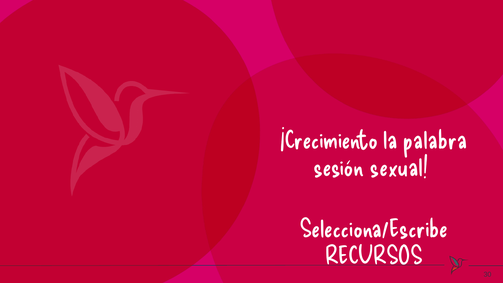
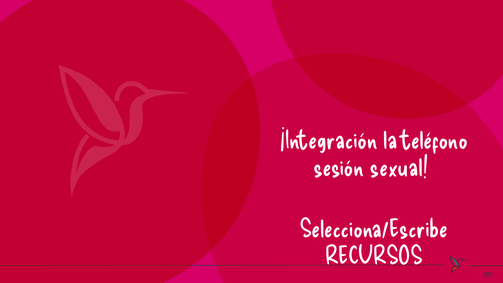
¡Crecimiento: ¡Crecimiento -> ¡Integración (329, 141)
palabra: palabra -> teléfono (435, 141)
